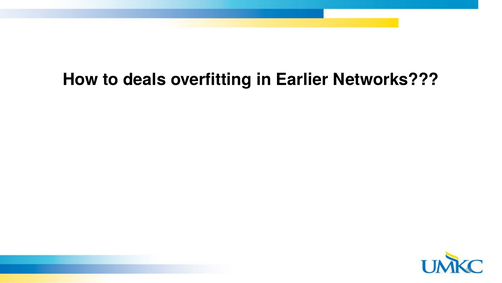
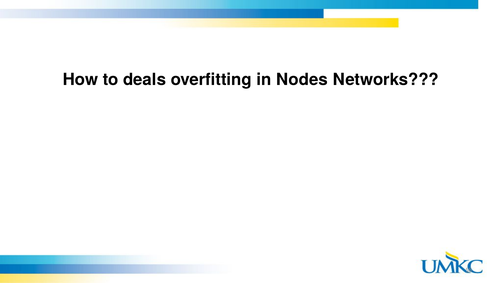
Earlier: Earlier -> Nodes (302, 80)
